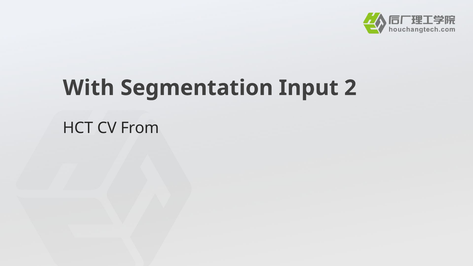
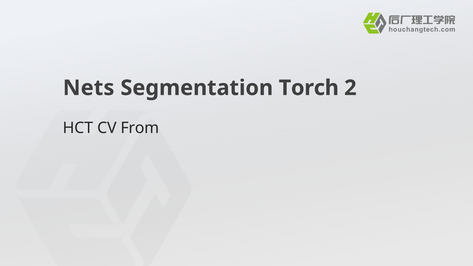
With: With -> Nets (89, 88)
Input: Input -> Torch (309, 88)
